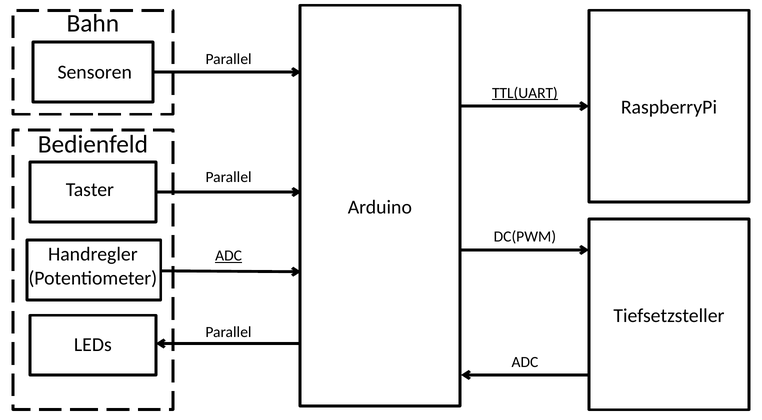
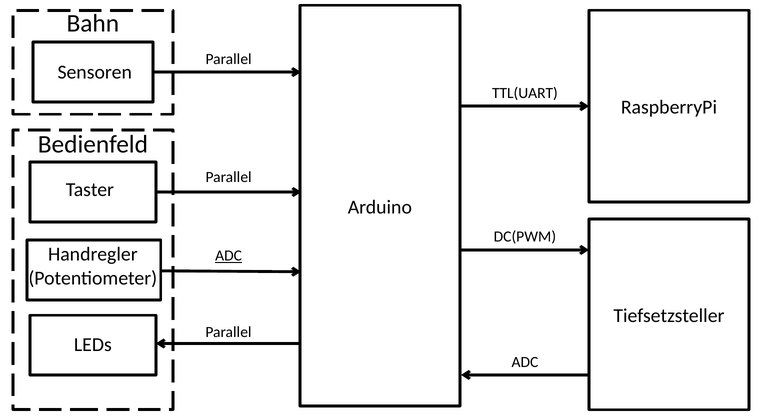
TTL(UART underline: present -> none (525, 93)
